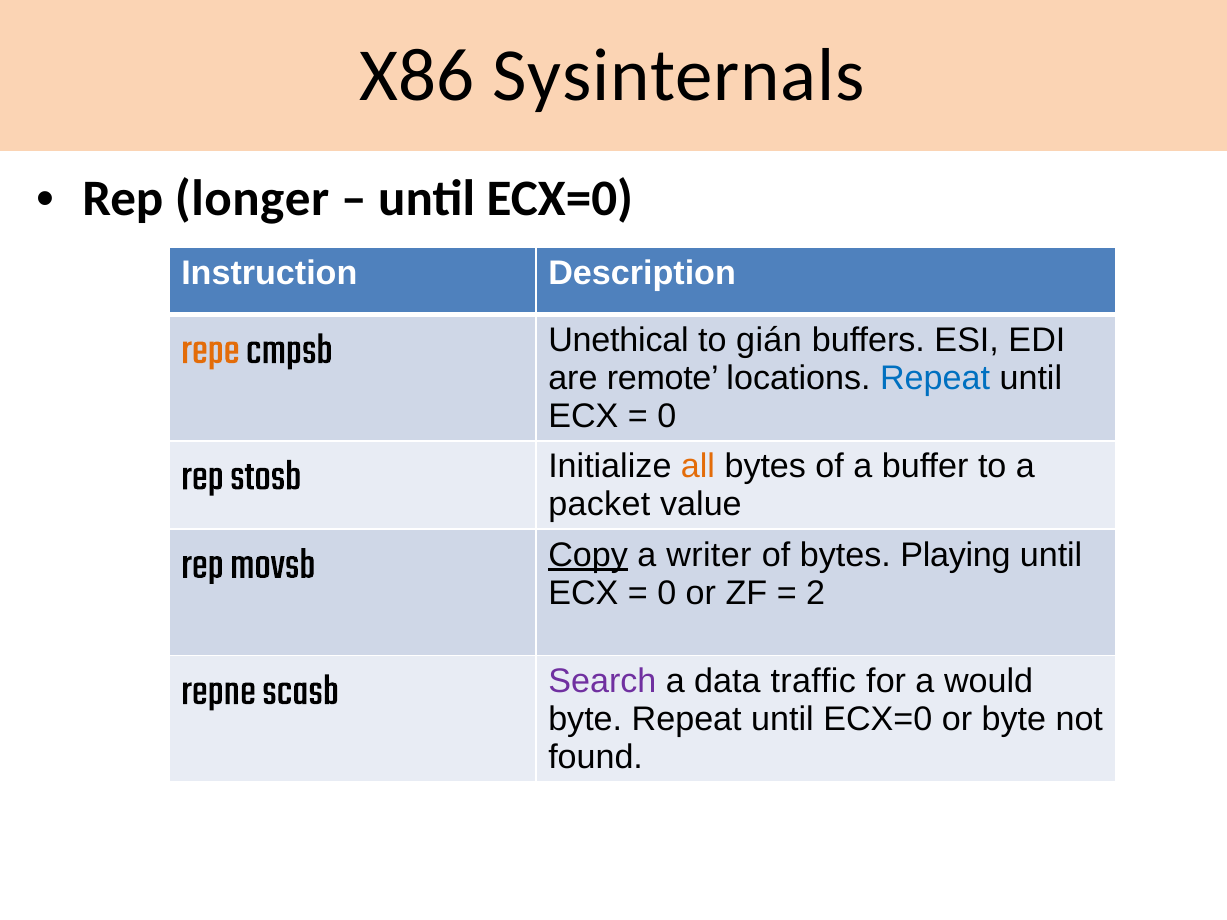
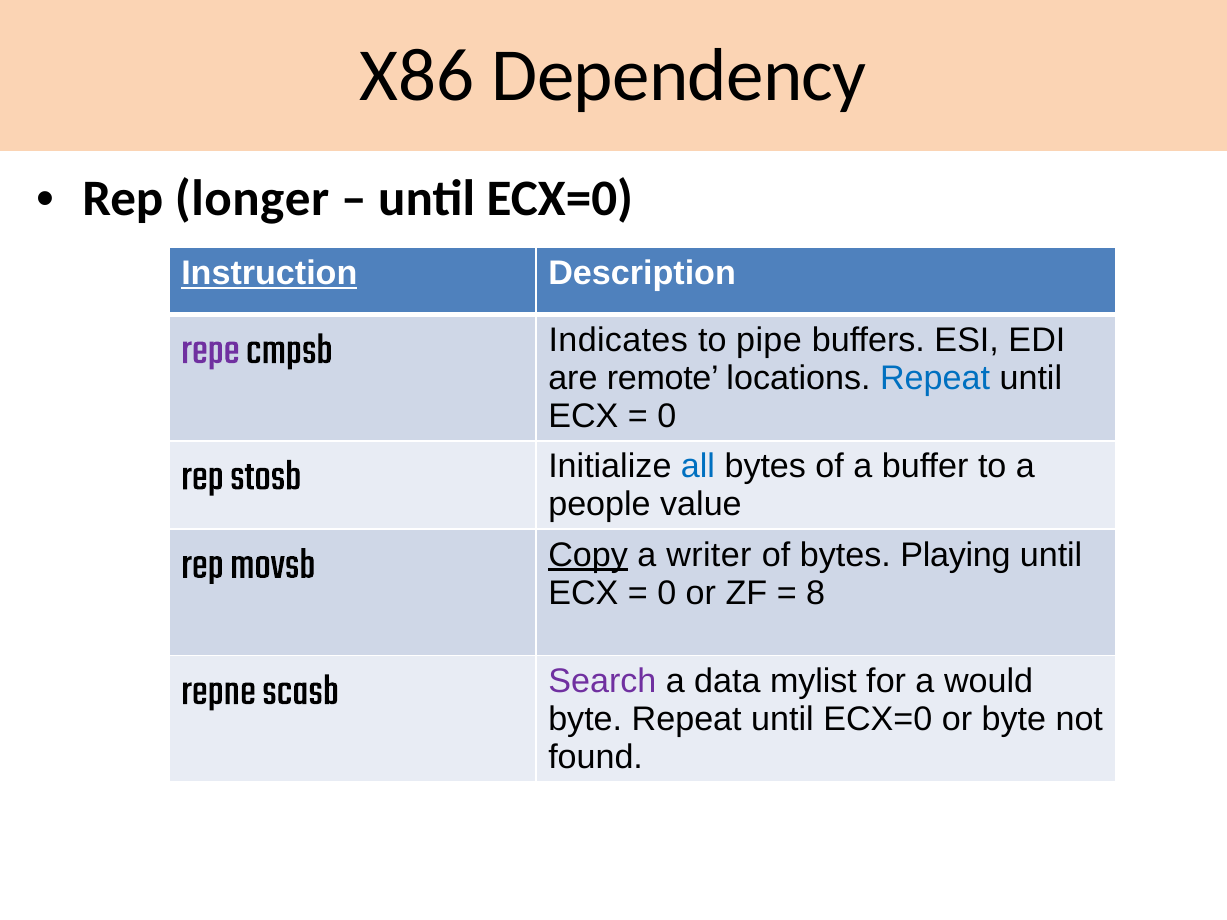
Sysinternals: Sysinternals -> Dependency (679, 76)
Instruction underline: none -> present (269, 273)
repe colour: orange -> purple (210, 349)
Unethical: Unethical -> Indicates (618, 340)
gián: gián -> pipe (769, 340)
all colour: orange -> blue (698, 467)
packet: packet -> people (599, 505)
2: 2 -> 8 (816, 593)
traffic: traffic -> mylist (813, 681)
